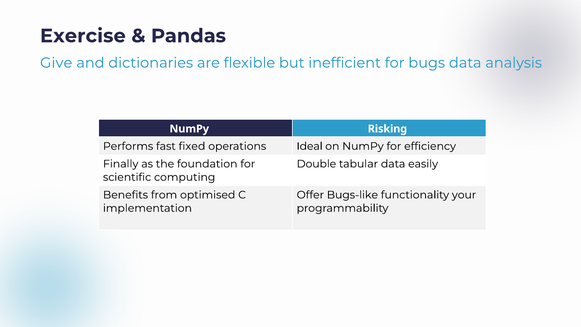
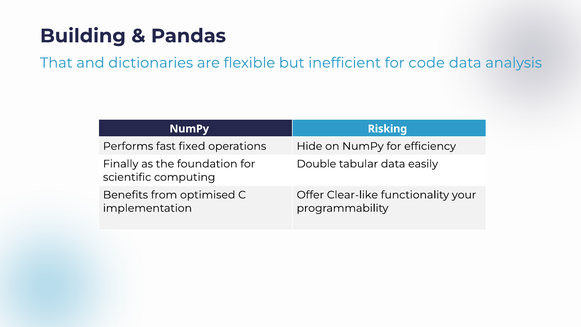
Exercise: Exercise -> Building (83, 36)
Give: Give -> That (56, 63)
bugs: bugs -> code (427, 63)
Ideal: Ideal -> Hide (310, 146)
Bugs-like: Bugs-like -> Clear-like (352, 195)
